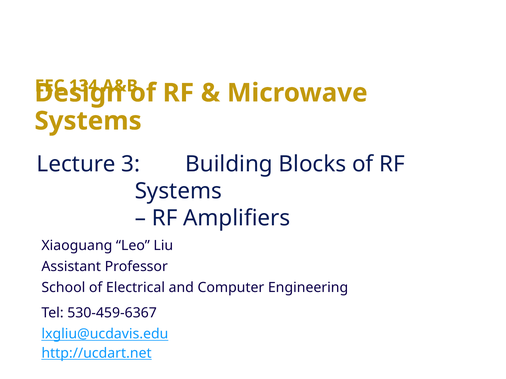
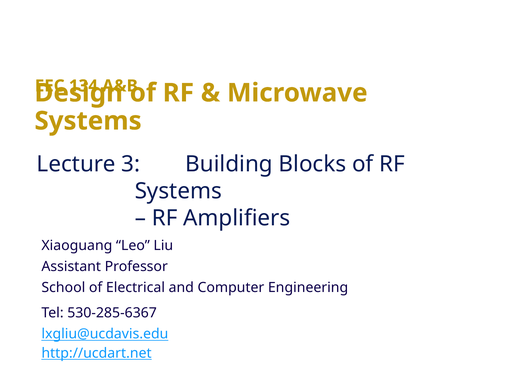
530-459-6367: 530-459-6367 -> 530-285-6367 (112, 313)
